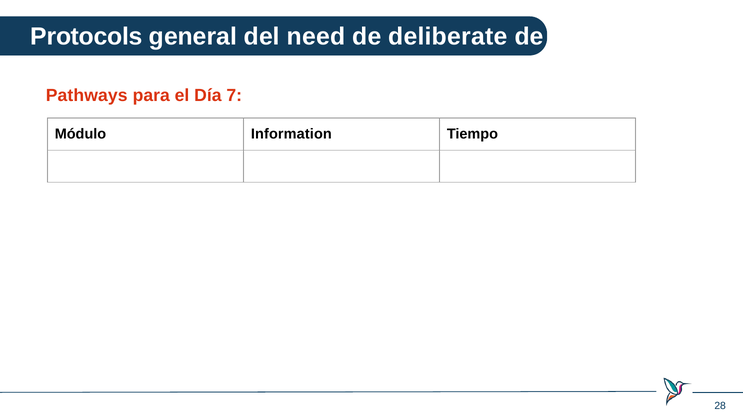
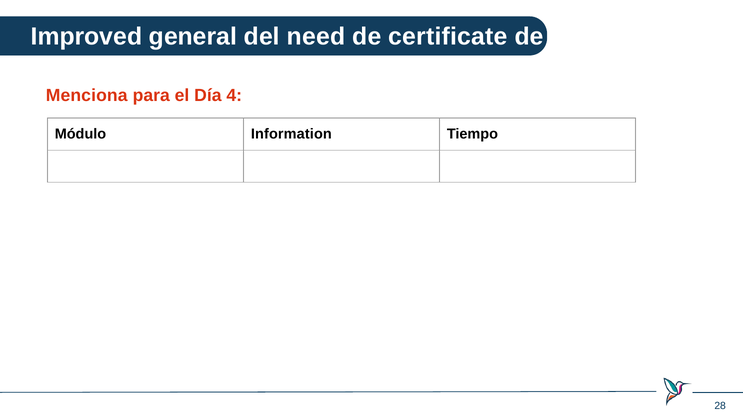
Protocols: Protocols -> Improved (86, 36)
deliberate: deliberate -> certificate (448, 36)
Pathways: Pathways -> Menciona (87, 95)
7: 7 -> 4 (234, 95)
